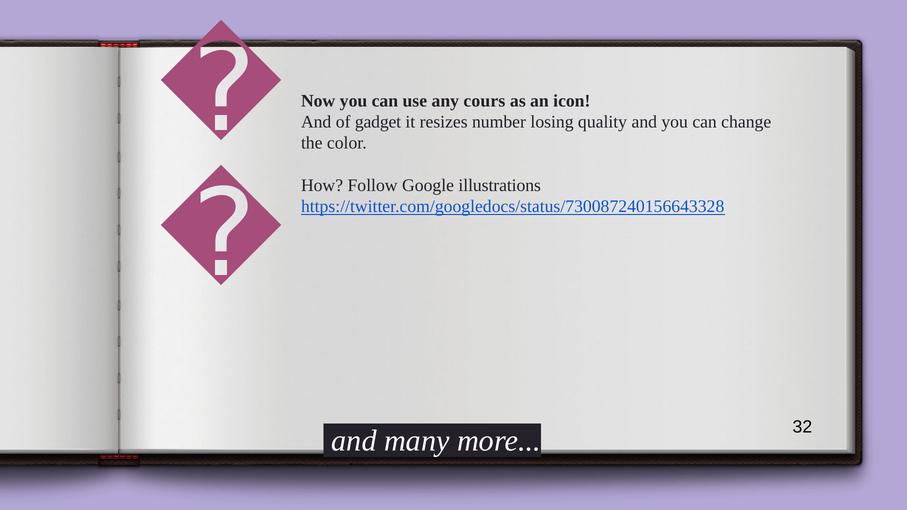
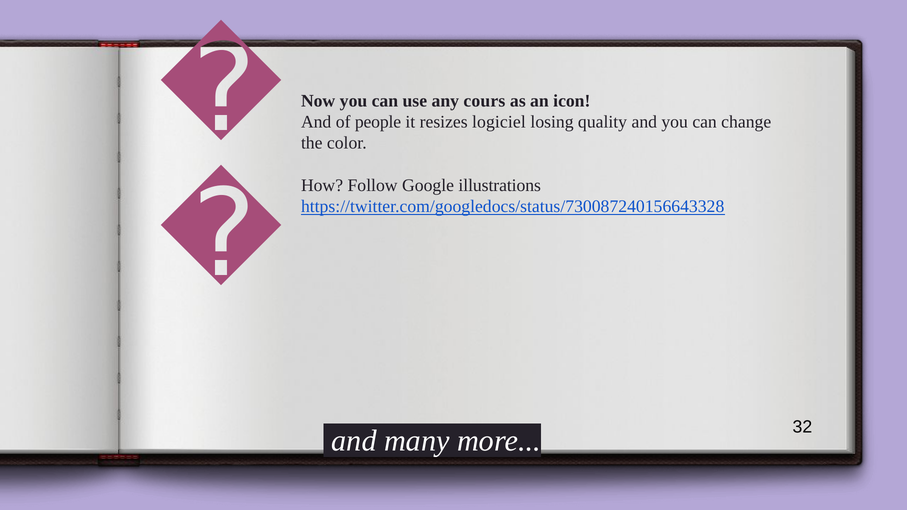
gadget: gadget -> people (378, 122)
number: number -> logiciel (499, 122)
